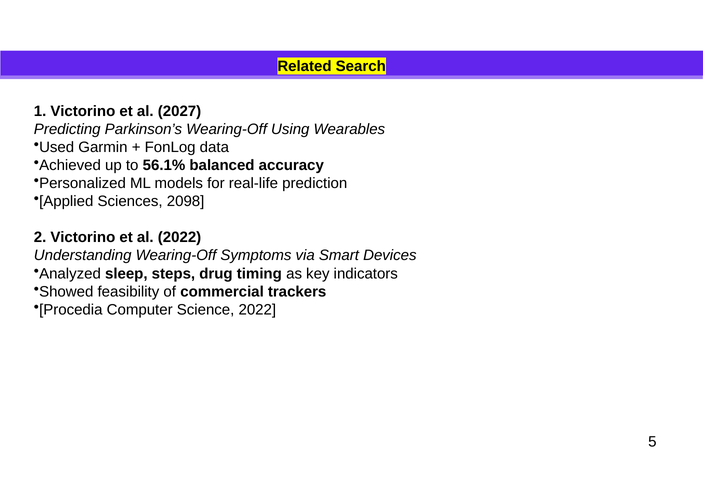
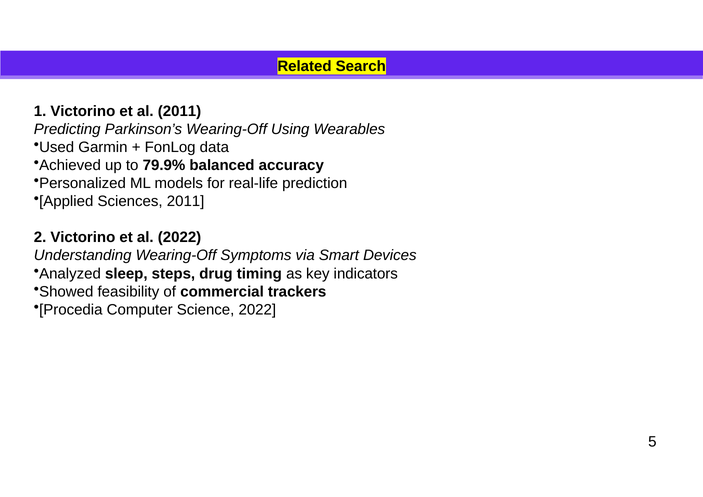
al 2027: 2027 -> 2011 (180, 111)
56.1%: 56.1% -> 79.9% (164, 165)
Sciences 2098: 2098 -> 2011 (186, 202)
